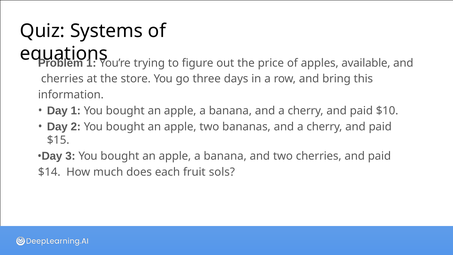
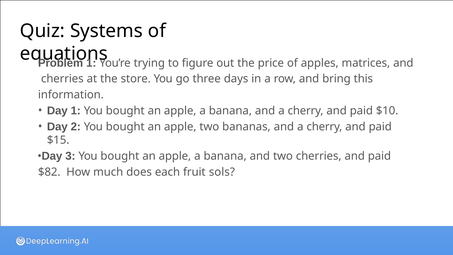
available: available -> matrices (366, 63)
$14: $14 -> $82 (49, 172)
